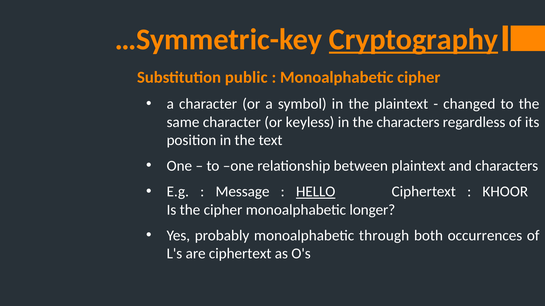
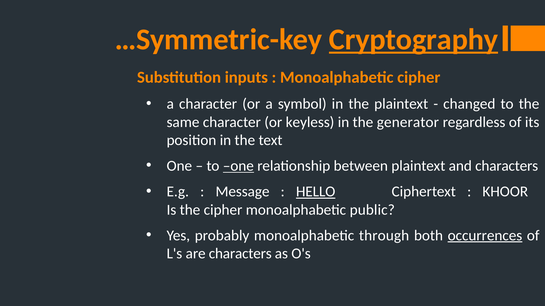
public: public -> inputs (246, 77)
the characters: characters -> generator (408, 122)
one underline: none -> present (238, 166)
longer: longer -> public (372, 210)
occurrences underline: none -> present (485, 236)
are ciphertext: ciphertext -> characters (240, 254)
